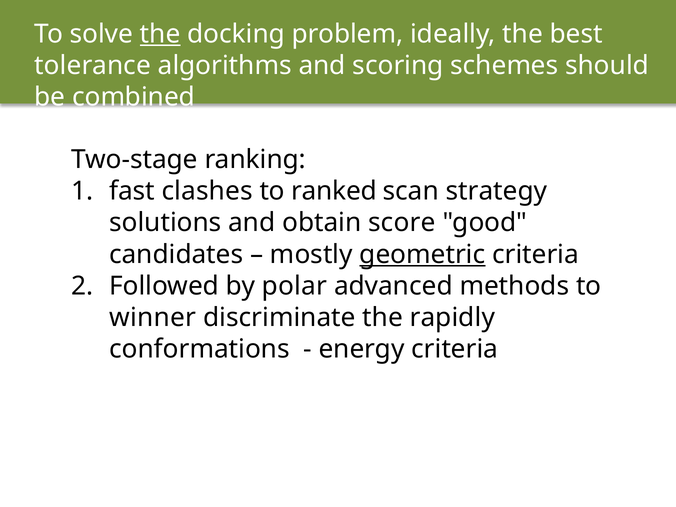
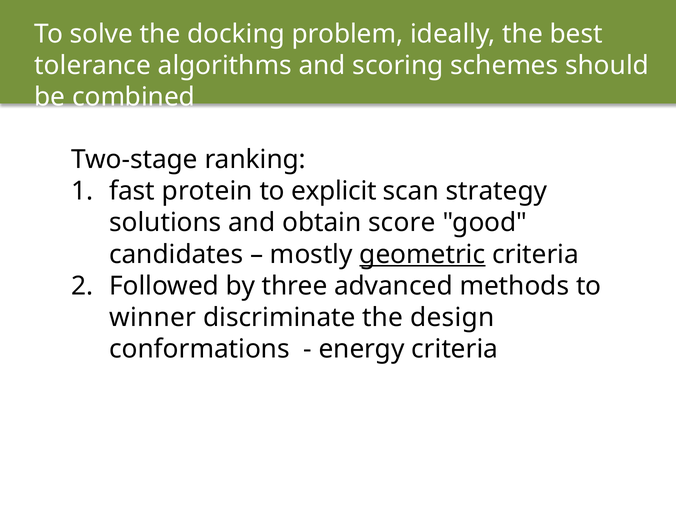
the underline: present -> none (160, 34)
clashes: clashes -> protein (207, 191)
ranked: ranked -> explicit (334, 191)
polar: polar -> three (295, 286)
rapidly: rapidly -> design (452, 317)
